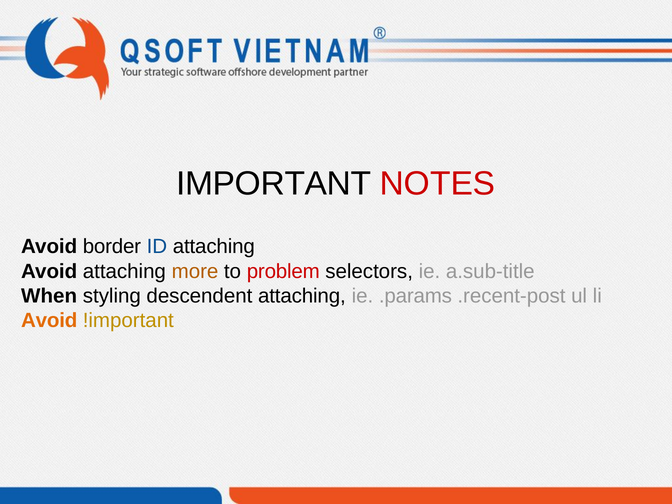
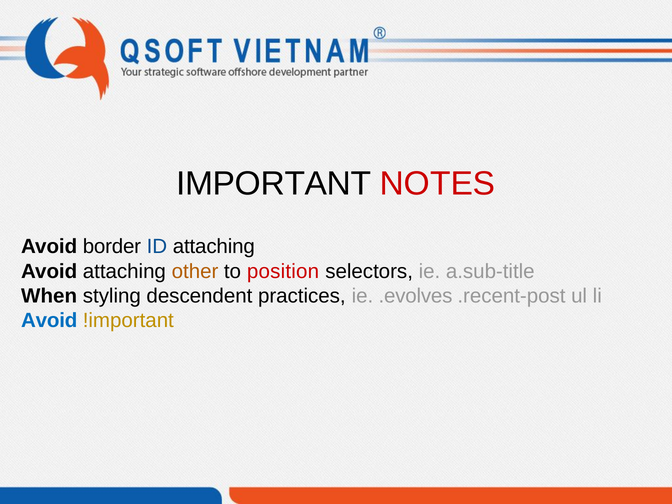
more: more -> other (195, 271)
problem: problem -> position (283, 271)
descendent attaching: attaching -> practices (302, 296)
.params: .params -> .evolves (415, 296)
Avoid colour: orange -> blue (49, 321)
